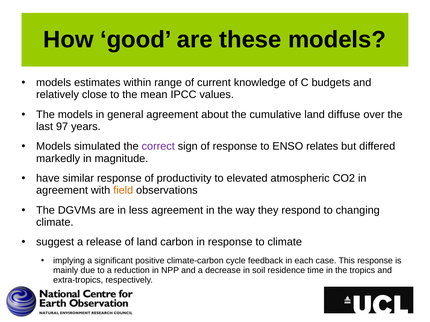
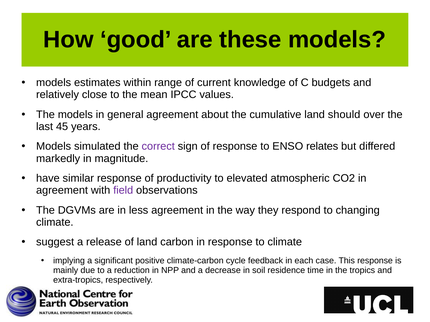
diffuse: diffuse -> should (344, 115)
97: 97 -> 45 (62, 127)
field colour: orange -> purple (123, 191)
